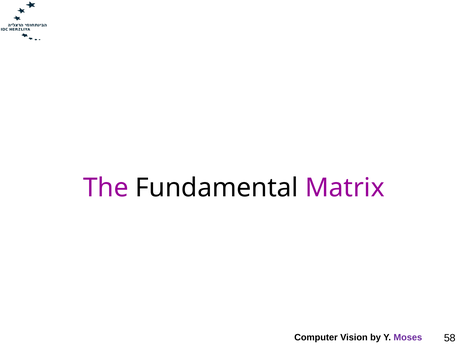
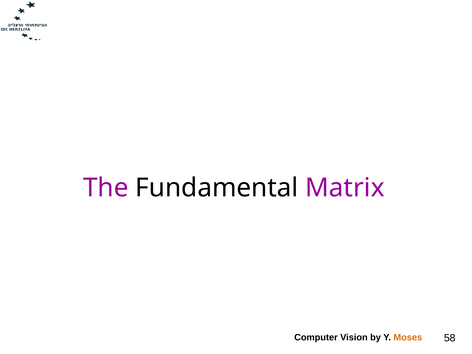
Moses colour: purple -> orange (408, 337)
